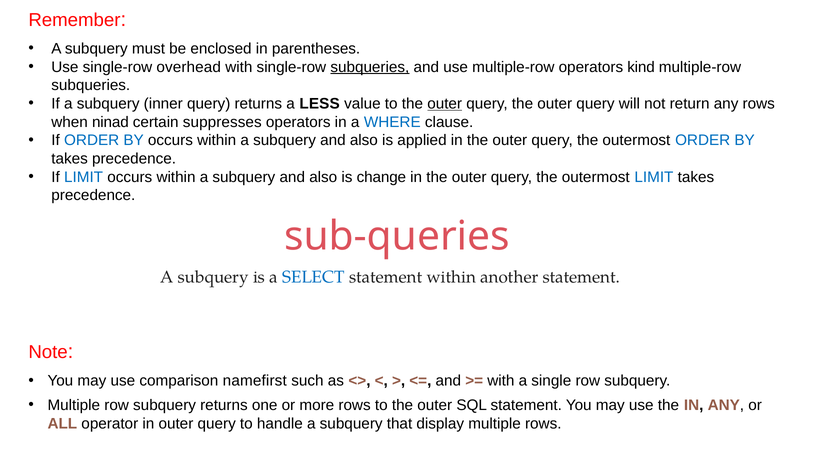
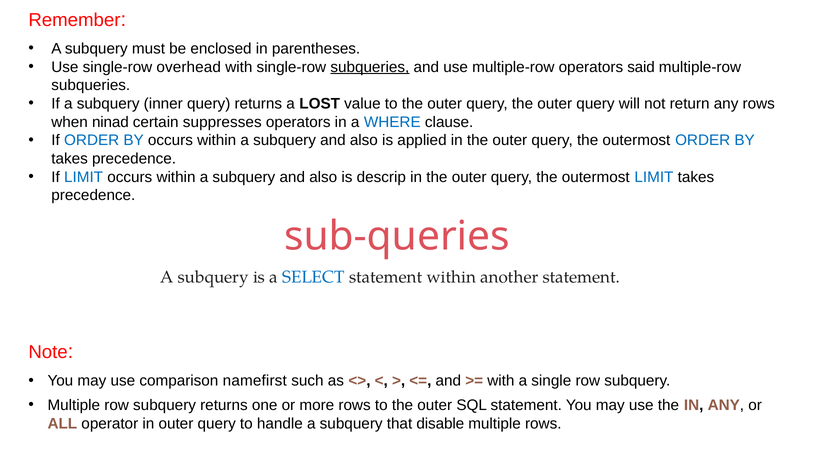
kind: kind -> said (641, 67)
LESS: LESS -> LOST (320, 104)
outer underline: present -> none (445, 104)
change: change -> descrip (381, 177)
display: display -> disable (440, 424)
